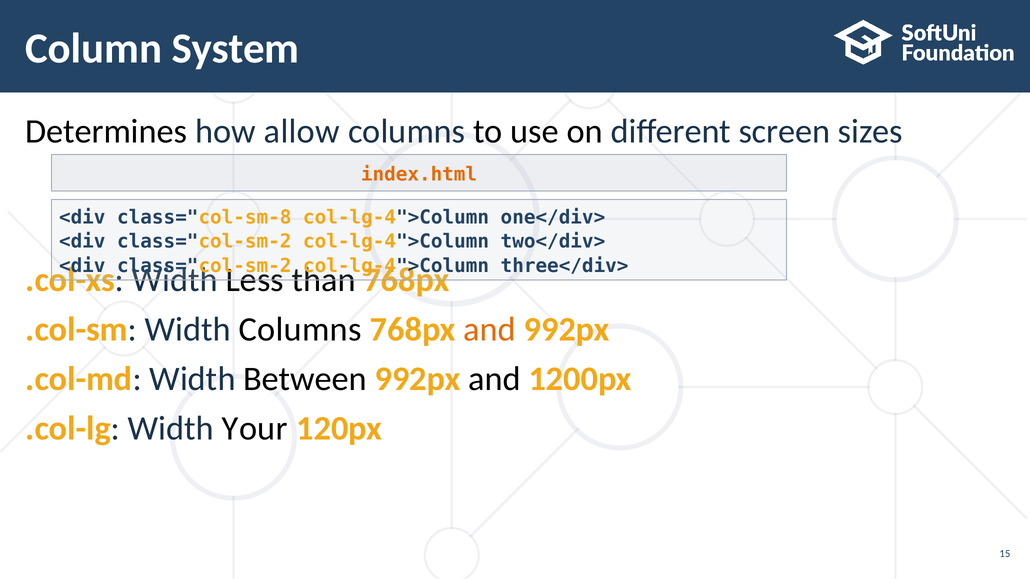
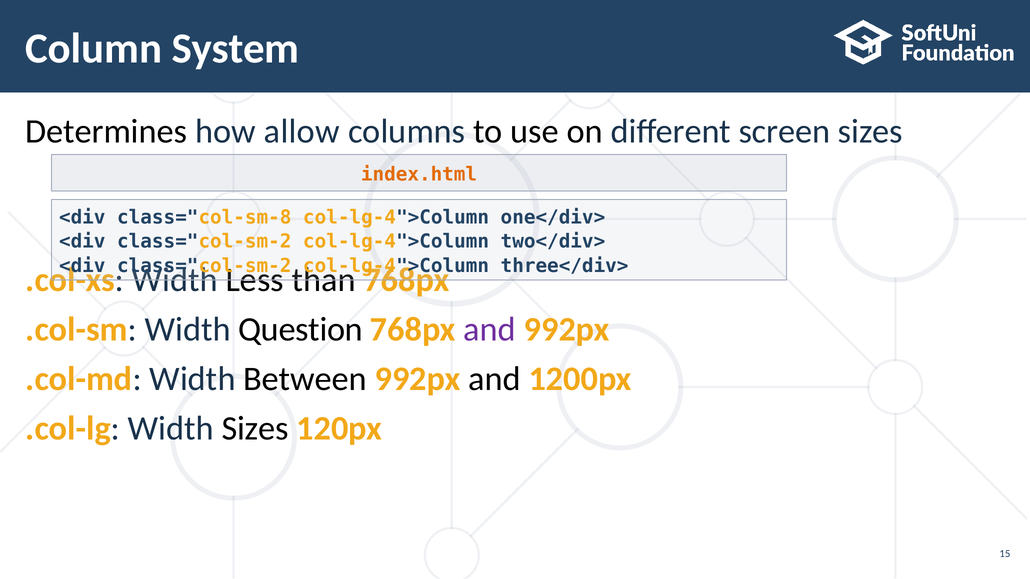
Width Columns: Columns -> Question (300, 330)
and colour: orange -> purple (490, 330)
Width Your: Your -> Sizes (255, 428)
